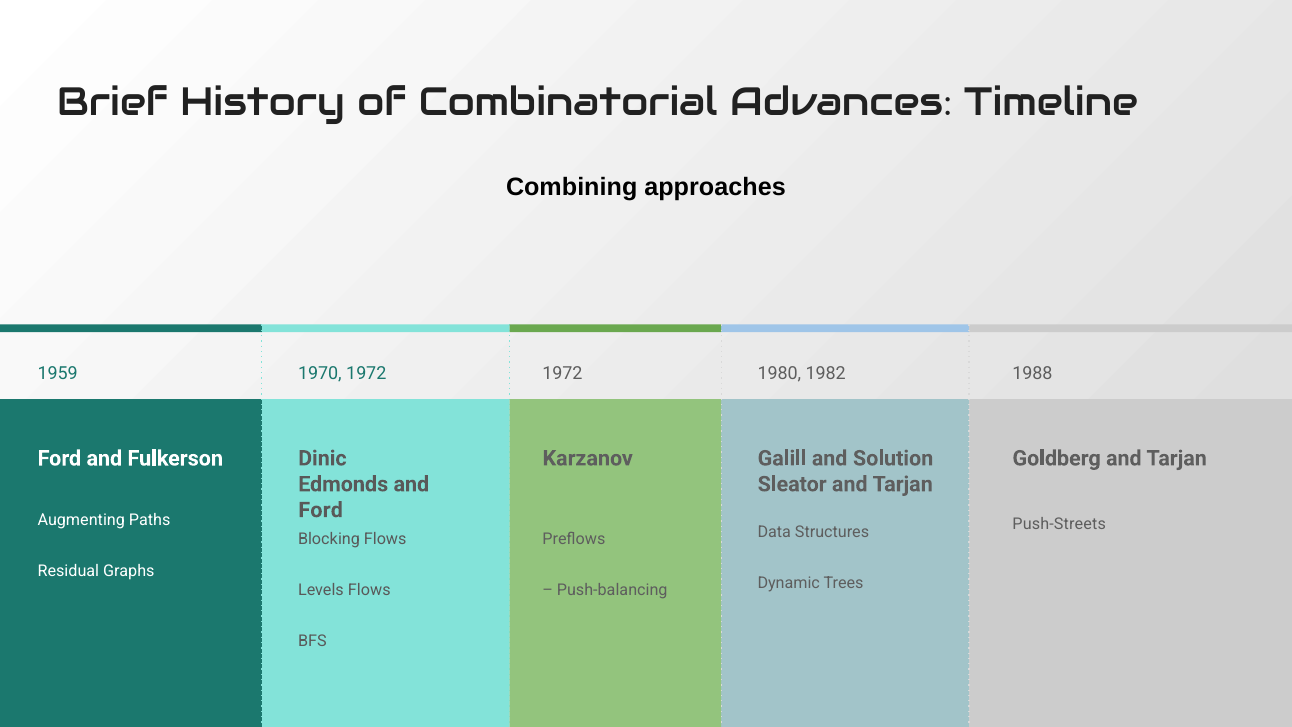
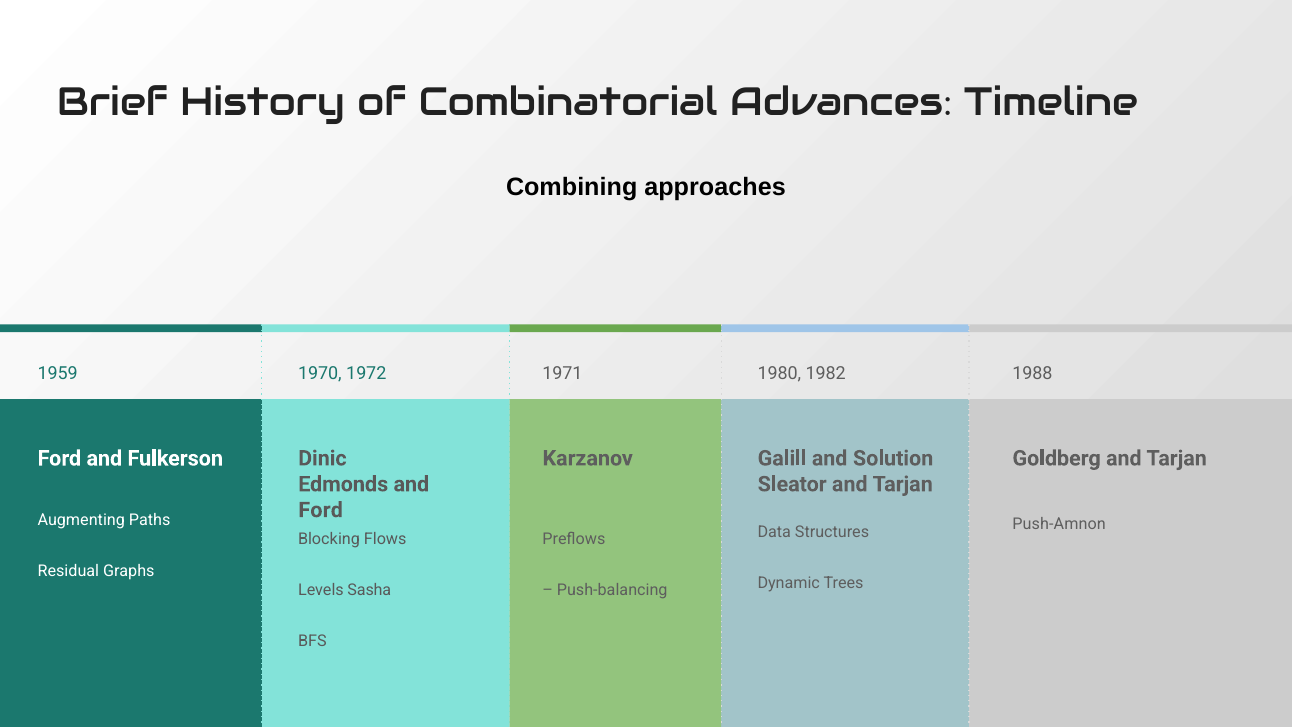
1972: 1972 -> 1971 (562, 373)
Push-Streets: Push-Streets -> Push-Amnon (1059, 524)
Levels Flows: Flows -> Sasha (369, 590)
